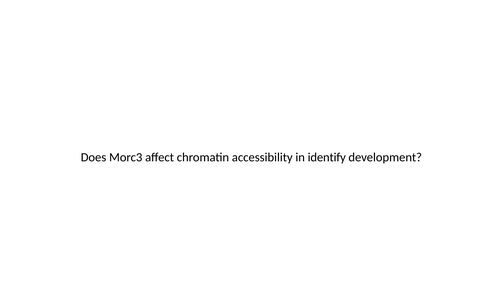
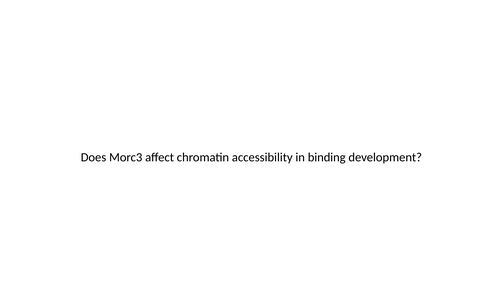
identify: identify -> binding (327, 157)
